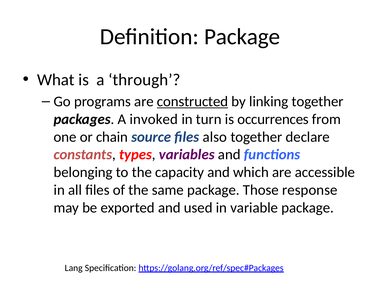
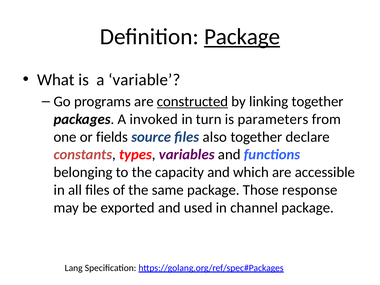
Package underline: none -> present (242, 37)
through: through -> variable (144, 80)
occurrences: occurrences -> parameters (273, 119)
chain: chain -> fields (112, 137)
variable: variable -> channel (254, 208)
